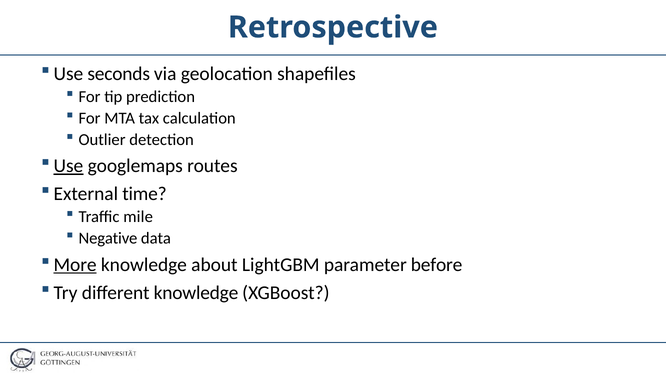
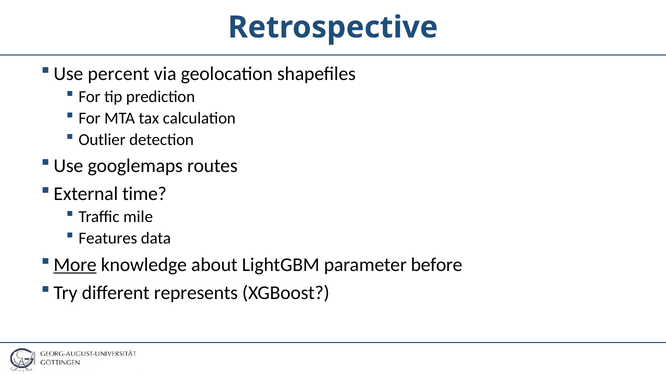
seconds: seconds -> percent (119, 74)
Use underline: present -> none (68, 166)
Negative: Negative -> Features (108, 238)
different knowledge: knowledge -> represents (196, 292)
